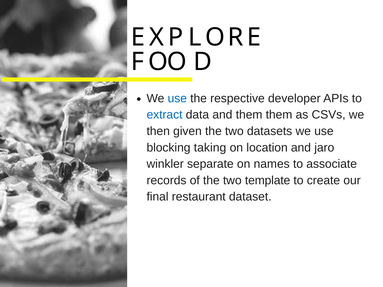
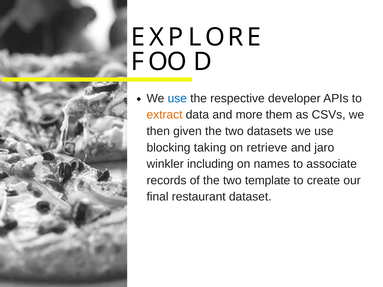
extract colour: blue -> orange (165, 115)
and them: them -> more (249, 115)
location: location -> retrieve (267, 147)
separate: separate -> including (210, 164)
